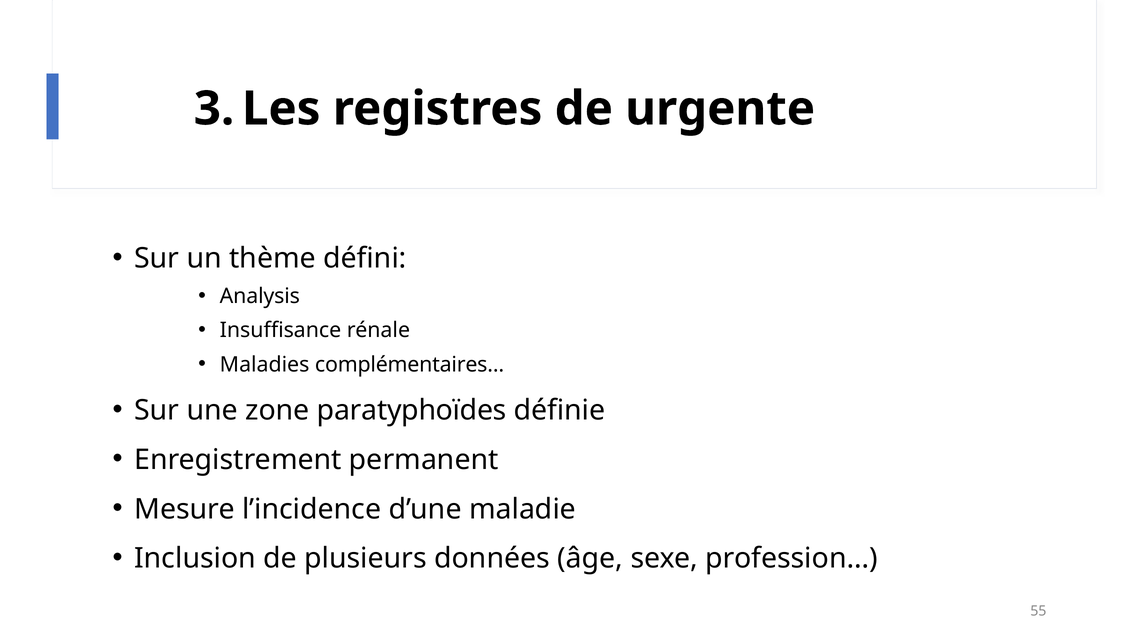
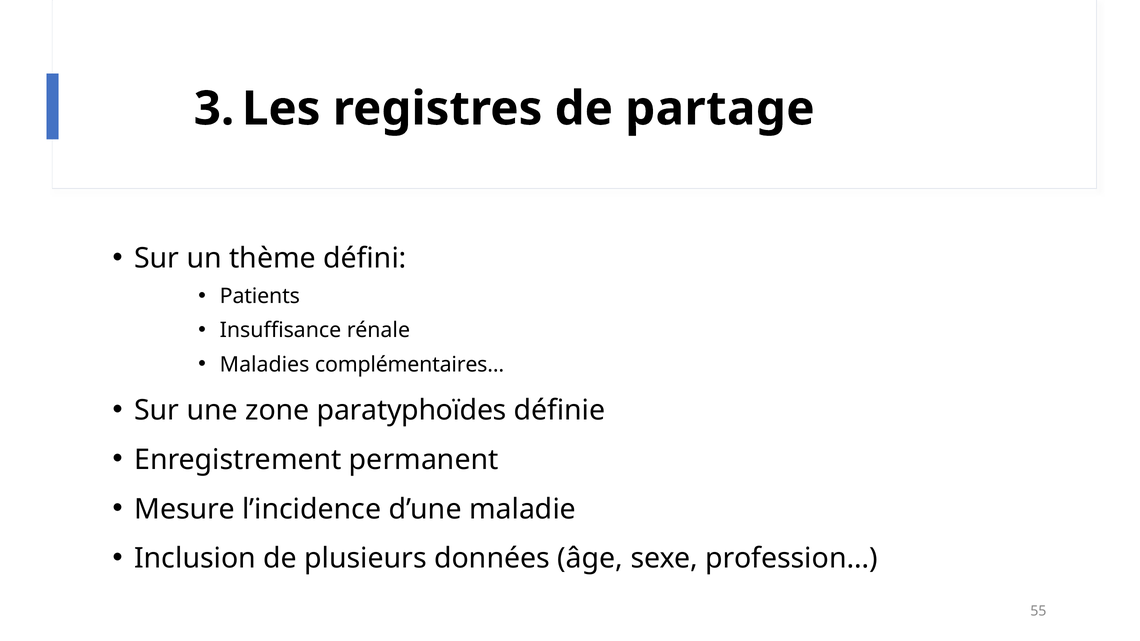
urgente: urgente -> partage (720, 109)
Analysis: Analysis -> Patients (260, 296)
